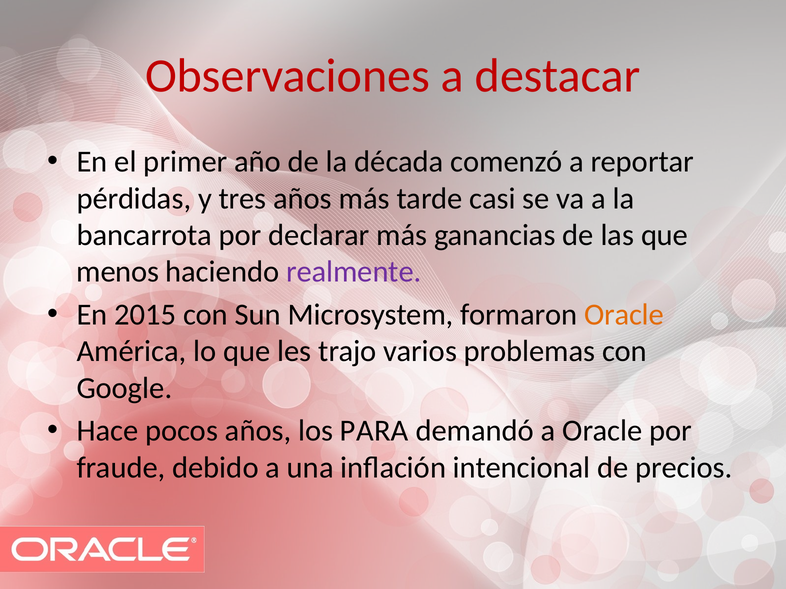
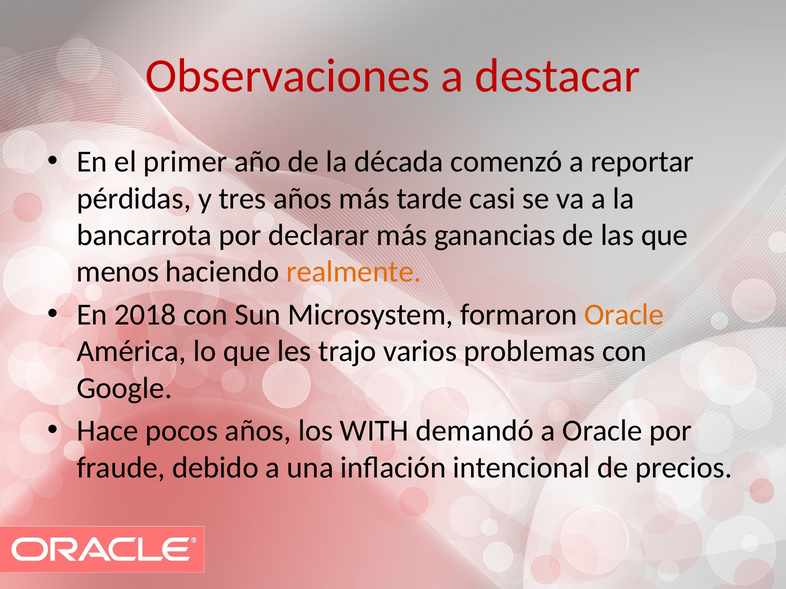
realmente colour: purple -> orange (354, 272)
2015: 2015 -> 2018 (145, 315)
PARA: PARA -> WITH (374, 431)
